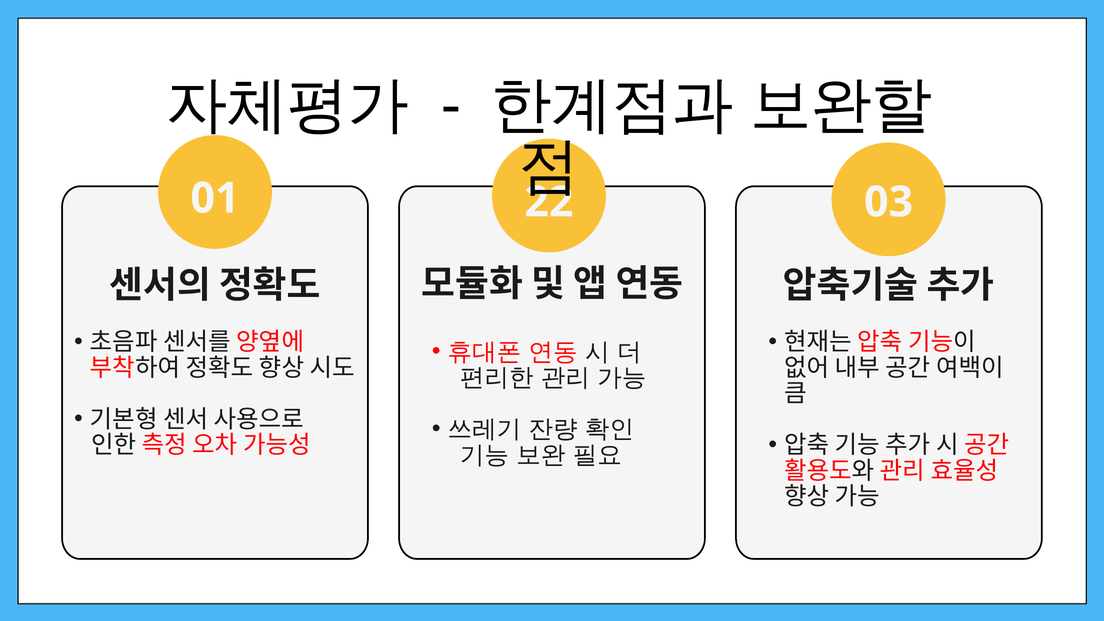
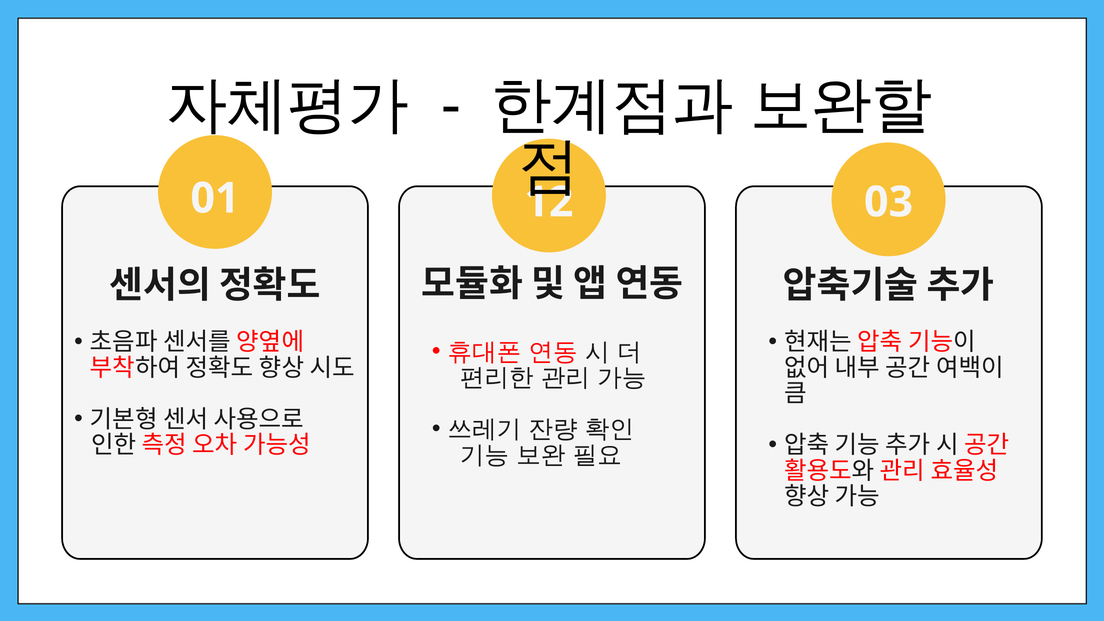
22: 22 -> 12 (549, 202)
